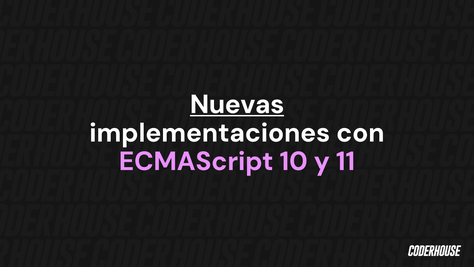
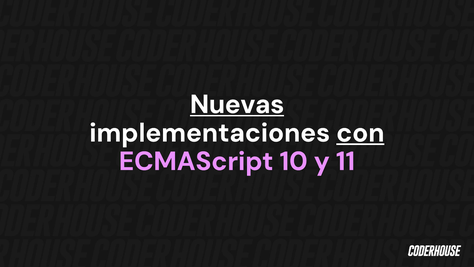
con underline: none -> present (360, 133)
